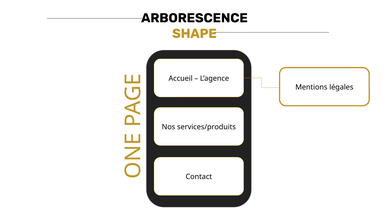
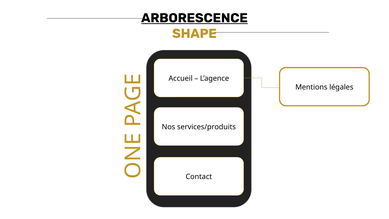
ARBORESCENCE underline: none -> present (194, 18)
